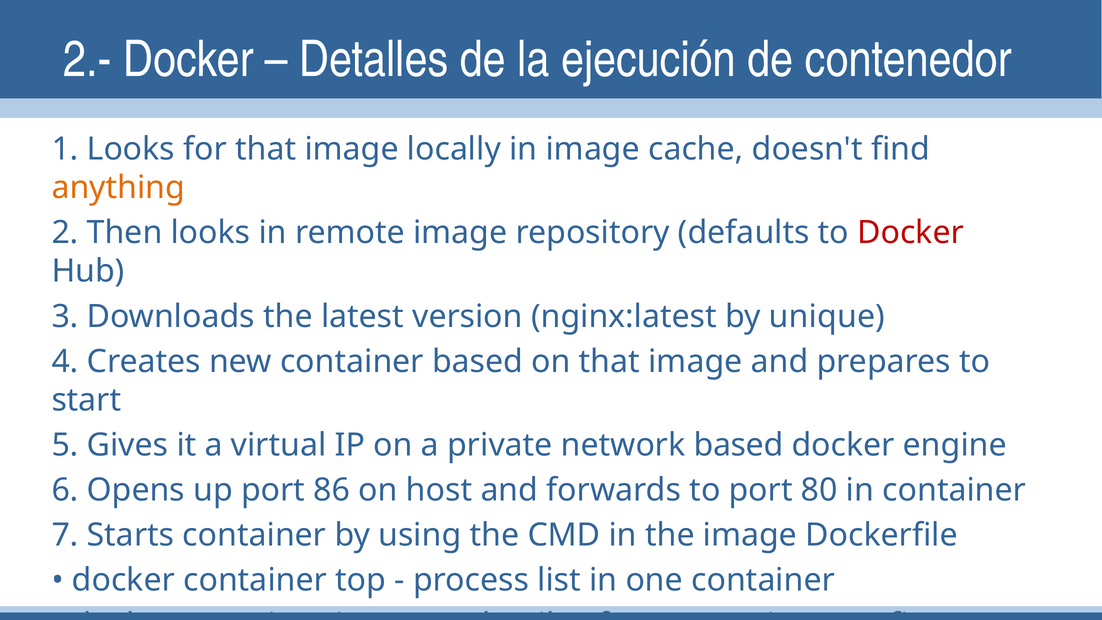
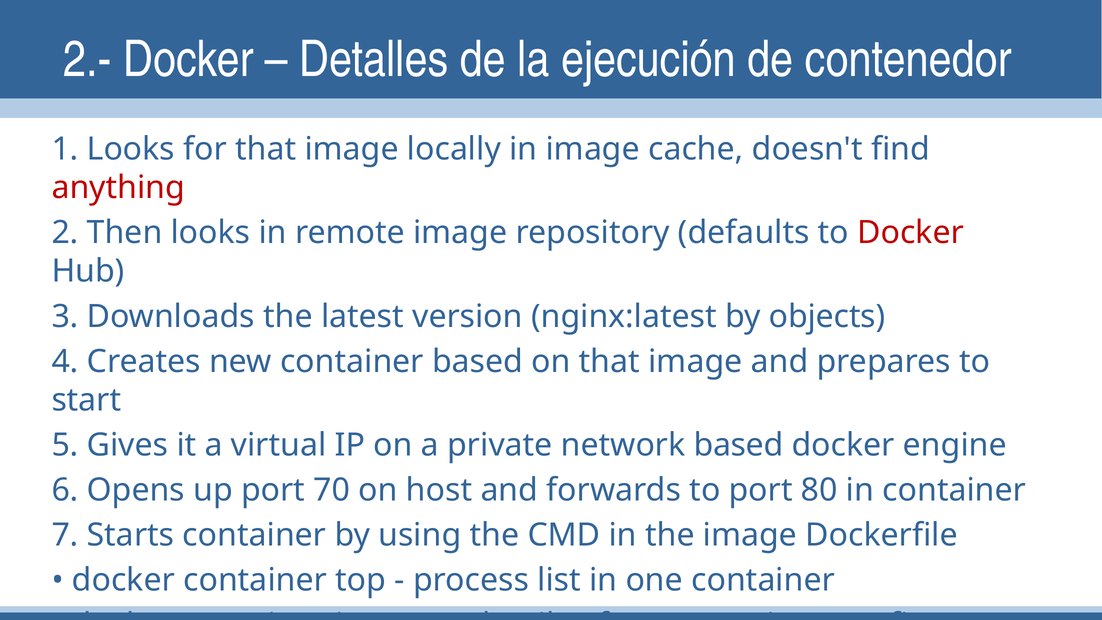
anything colour: orange -> red (118, 188)
unique: unique -> objects (827, 316)
86: 86 -> 70 (332, 490)
